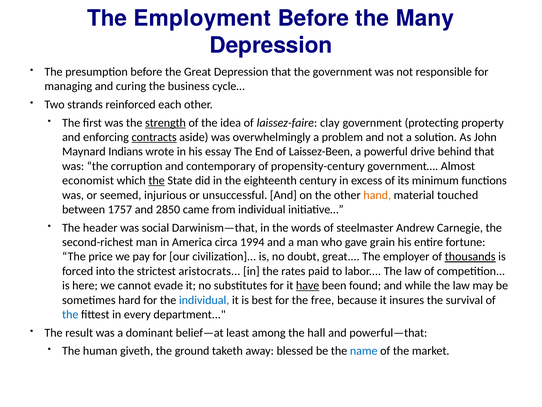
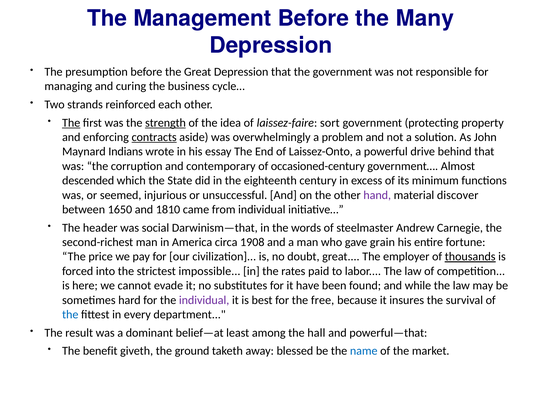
Employment: Employment -> Management (202, 18)
The underline: none -> present (71, 123)
clay: clay -> sort (330, 123)
Laissez-Been: Laissez-Been -> Laissez-Onto (321, 151)
propensity-century: propensity-century -> occasioned-century (318, 166)
economist: economist -> descended (88, 180)
the underline: present -> none (157, 180)
hand colour: orange -> purple (377, 195)
touched: touched -> discover (458, 195)
1757: 1757 -> 1650 (120, 209)
2850: 2850 -> 1810 (168, 209)
1994: 1994 -> 1908 (252, 242)
aristocrats: aristocrats -> impossible (209, 271)
have underline: present -> none (308, 285)
individual colour: blue -> purple (204, 300)
human: human -> benefit (100, 351)
